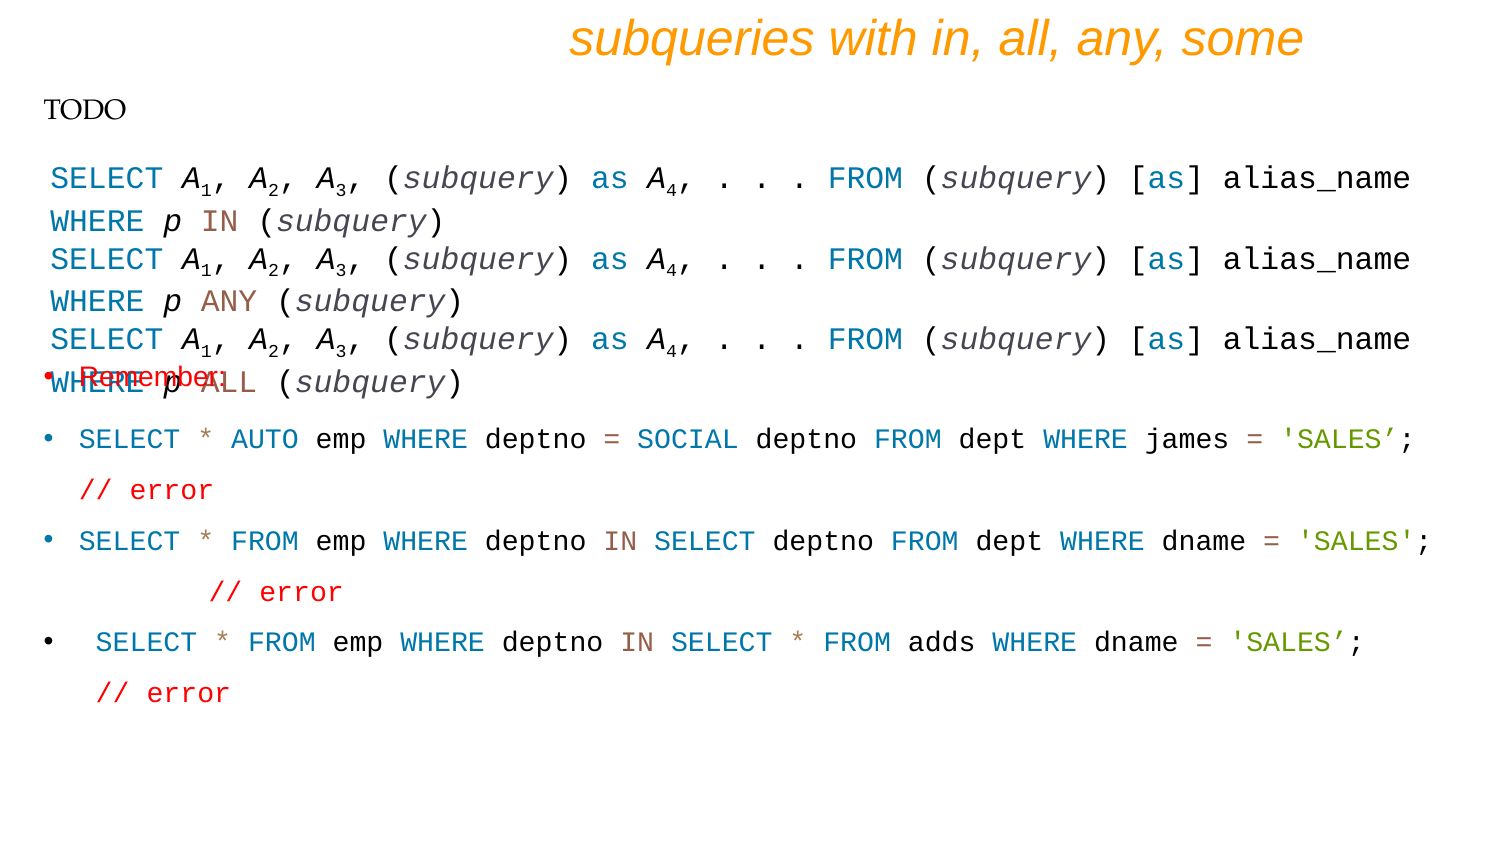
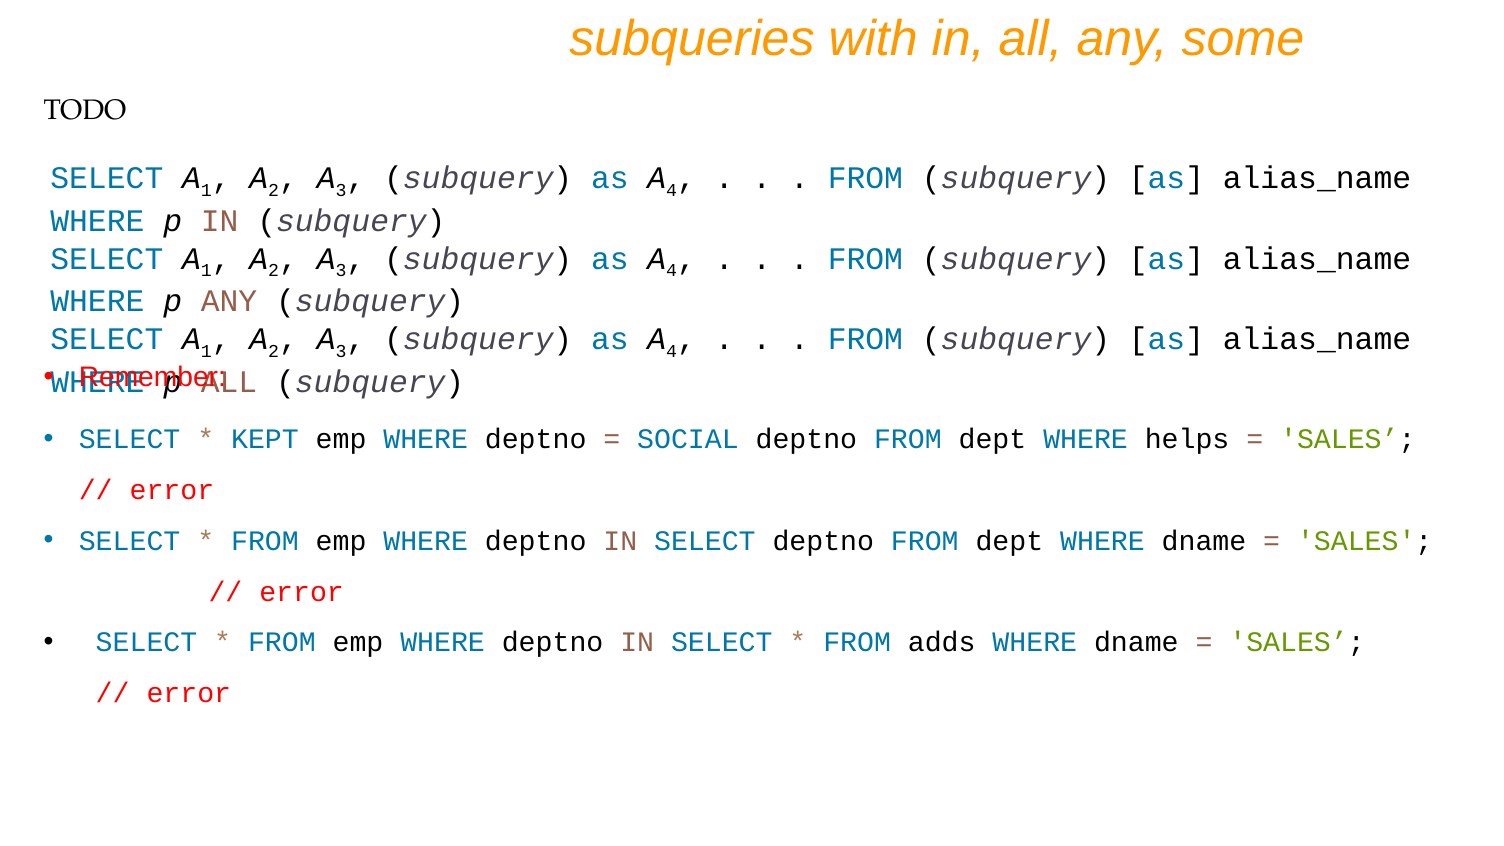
AUTO: AUTO -> KEPT (265, 440)
james: james -> helps (1187, 440)
